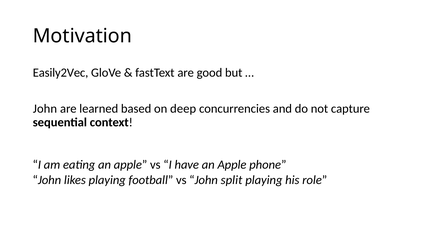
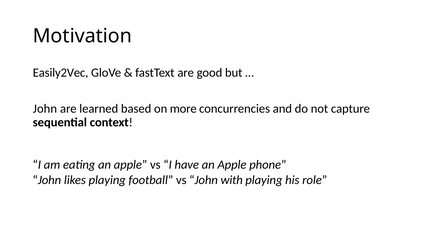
deep: deep -> more (183, 109)
split: split -> with (232, 180)
